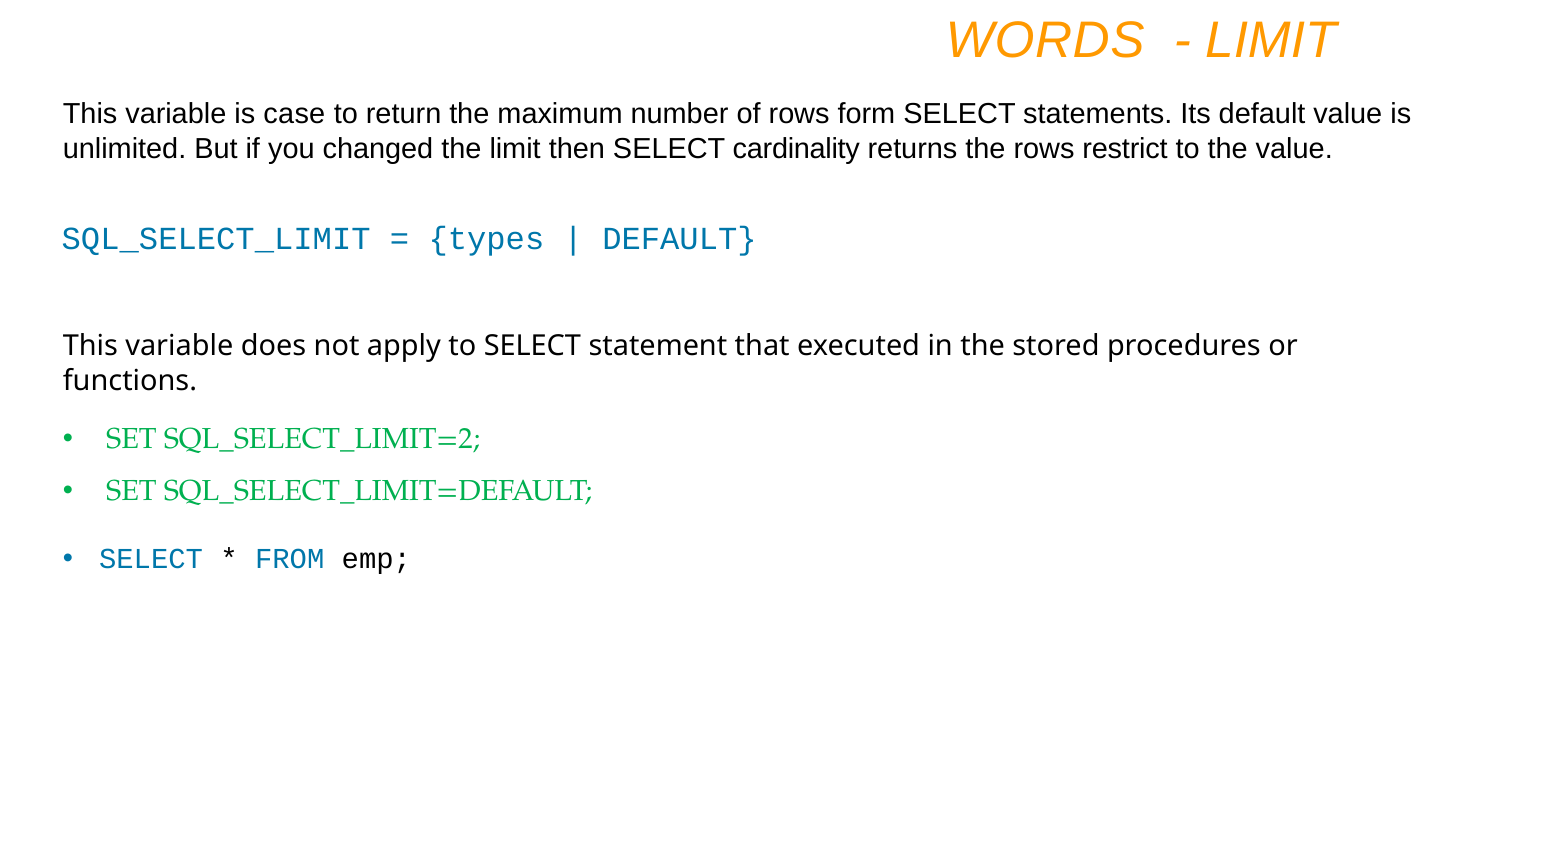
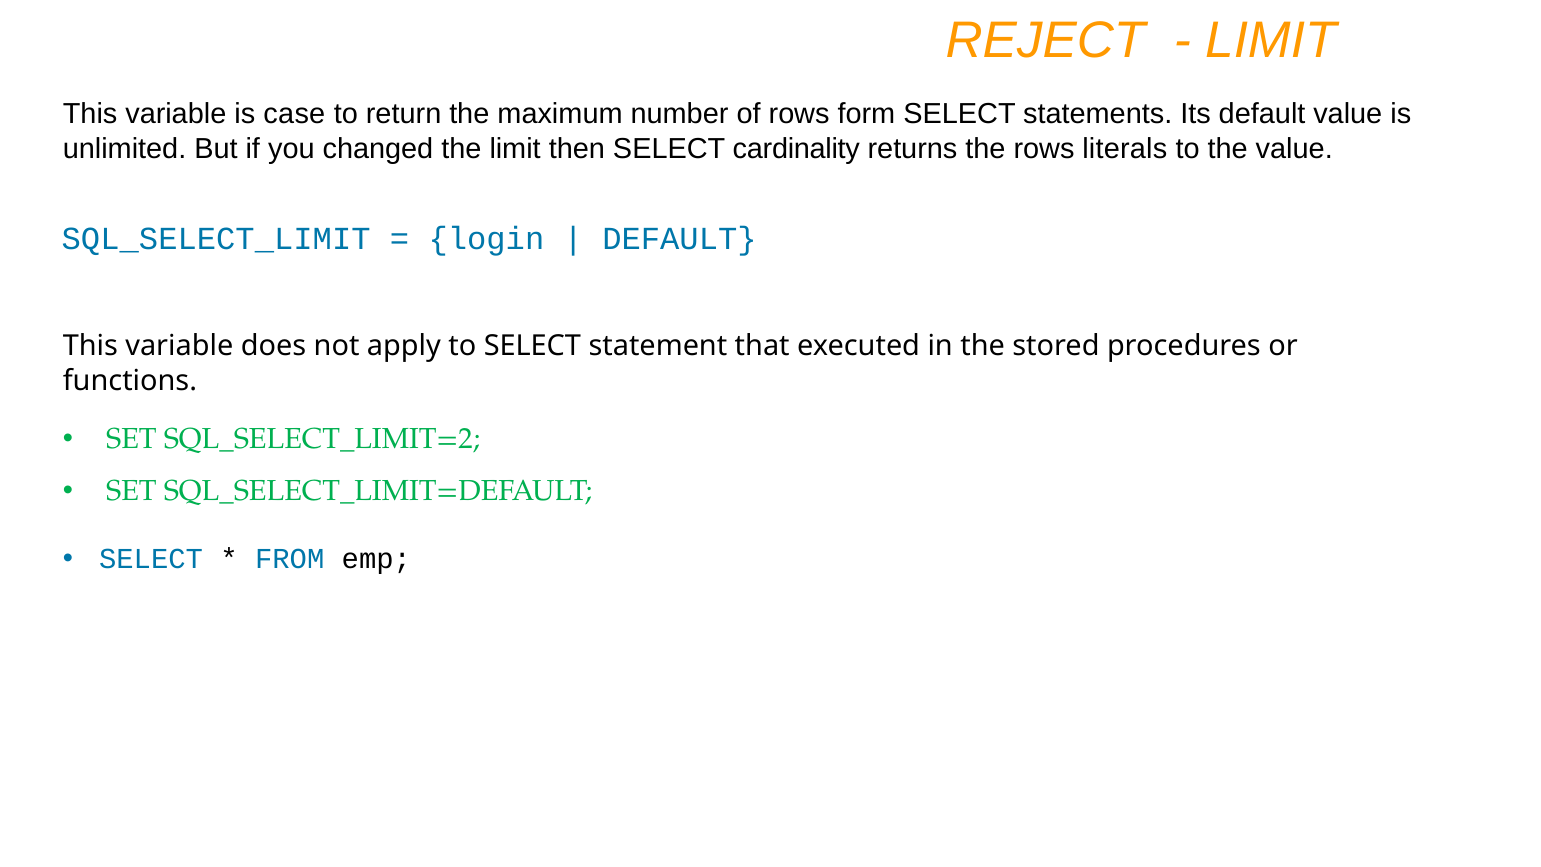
WORDS: WORDS -> REJECT (1045, 40)
restrict: restrict -> literals (1125, 149)
types: types -> login (486, 239)
